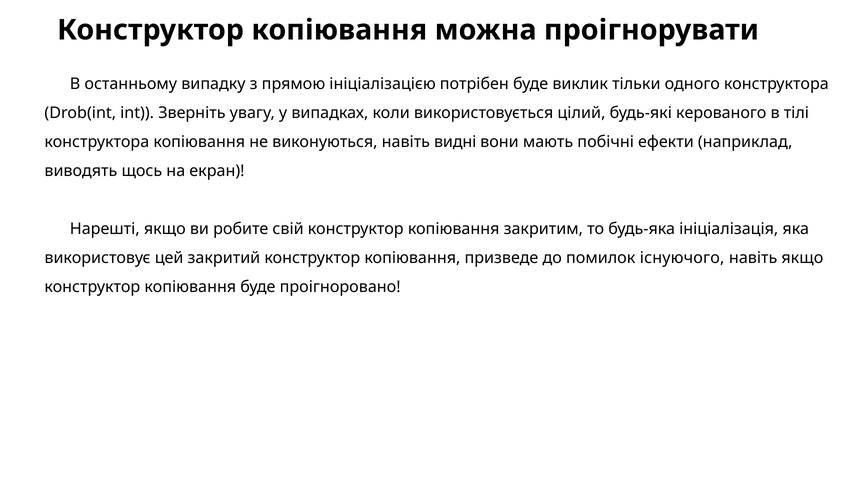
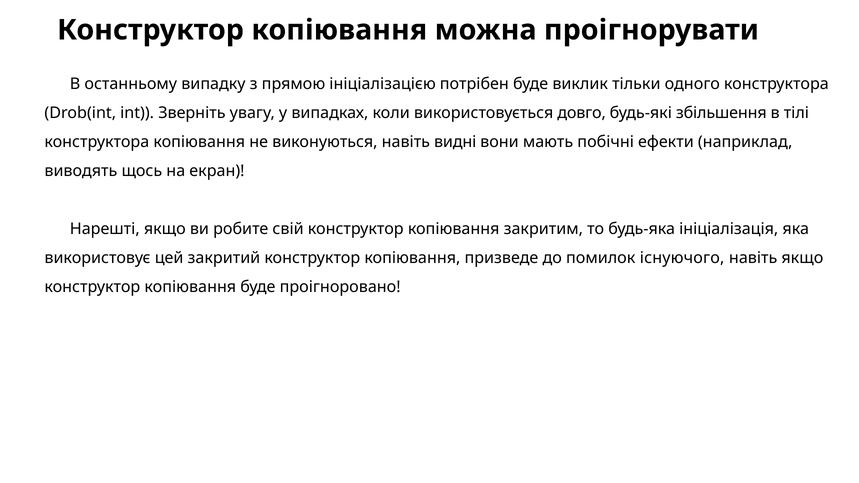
цілий: цілий -> довго (582, 113)
керованого: керованого -> збільшення (721, 113)
